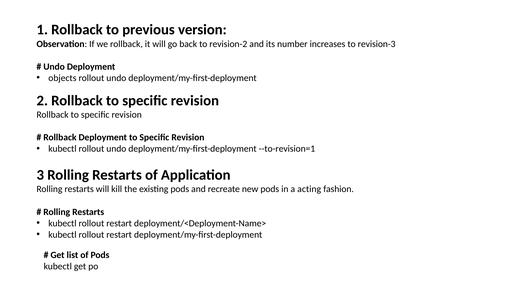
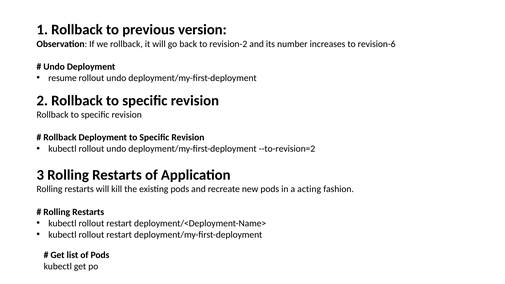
revision-3: revision-3 -> revision-6 (377, 44)
objects: objects -> resume (63, 78)
--to-revision=1: --to-revision=1 -> --to-revision=2 (287, 149)
